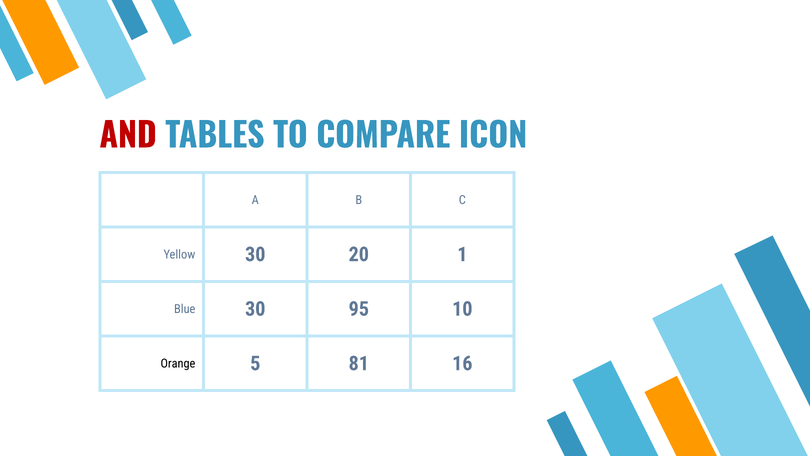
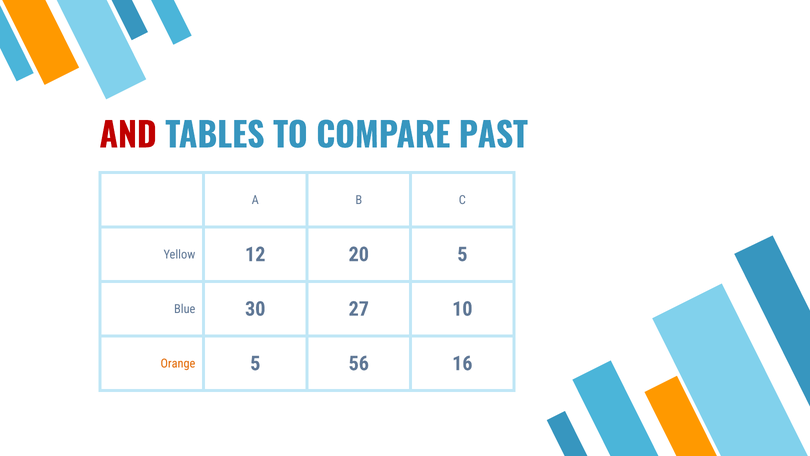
ICON: ICON -> PAST (493, 136)
Yellow 30: 30 -> 12 (255, 254)
20 1: 1 -> 5 (462, 254)
95: 95 -> 27 (359, 309)
Orange colour: black -> orange (178, 363)
81: 81 -> 56 (359, 363)
